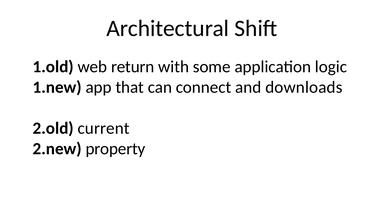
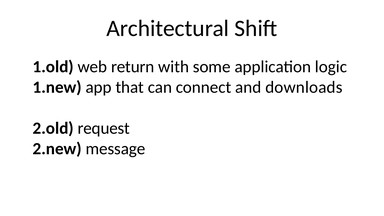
current: current -> request (104, 128)
property: property -> message (115, 149)
